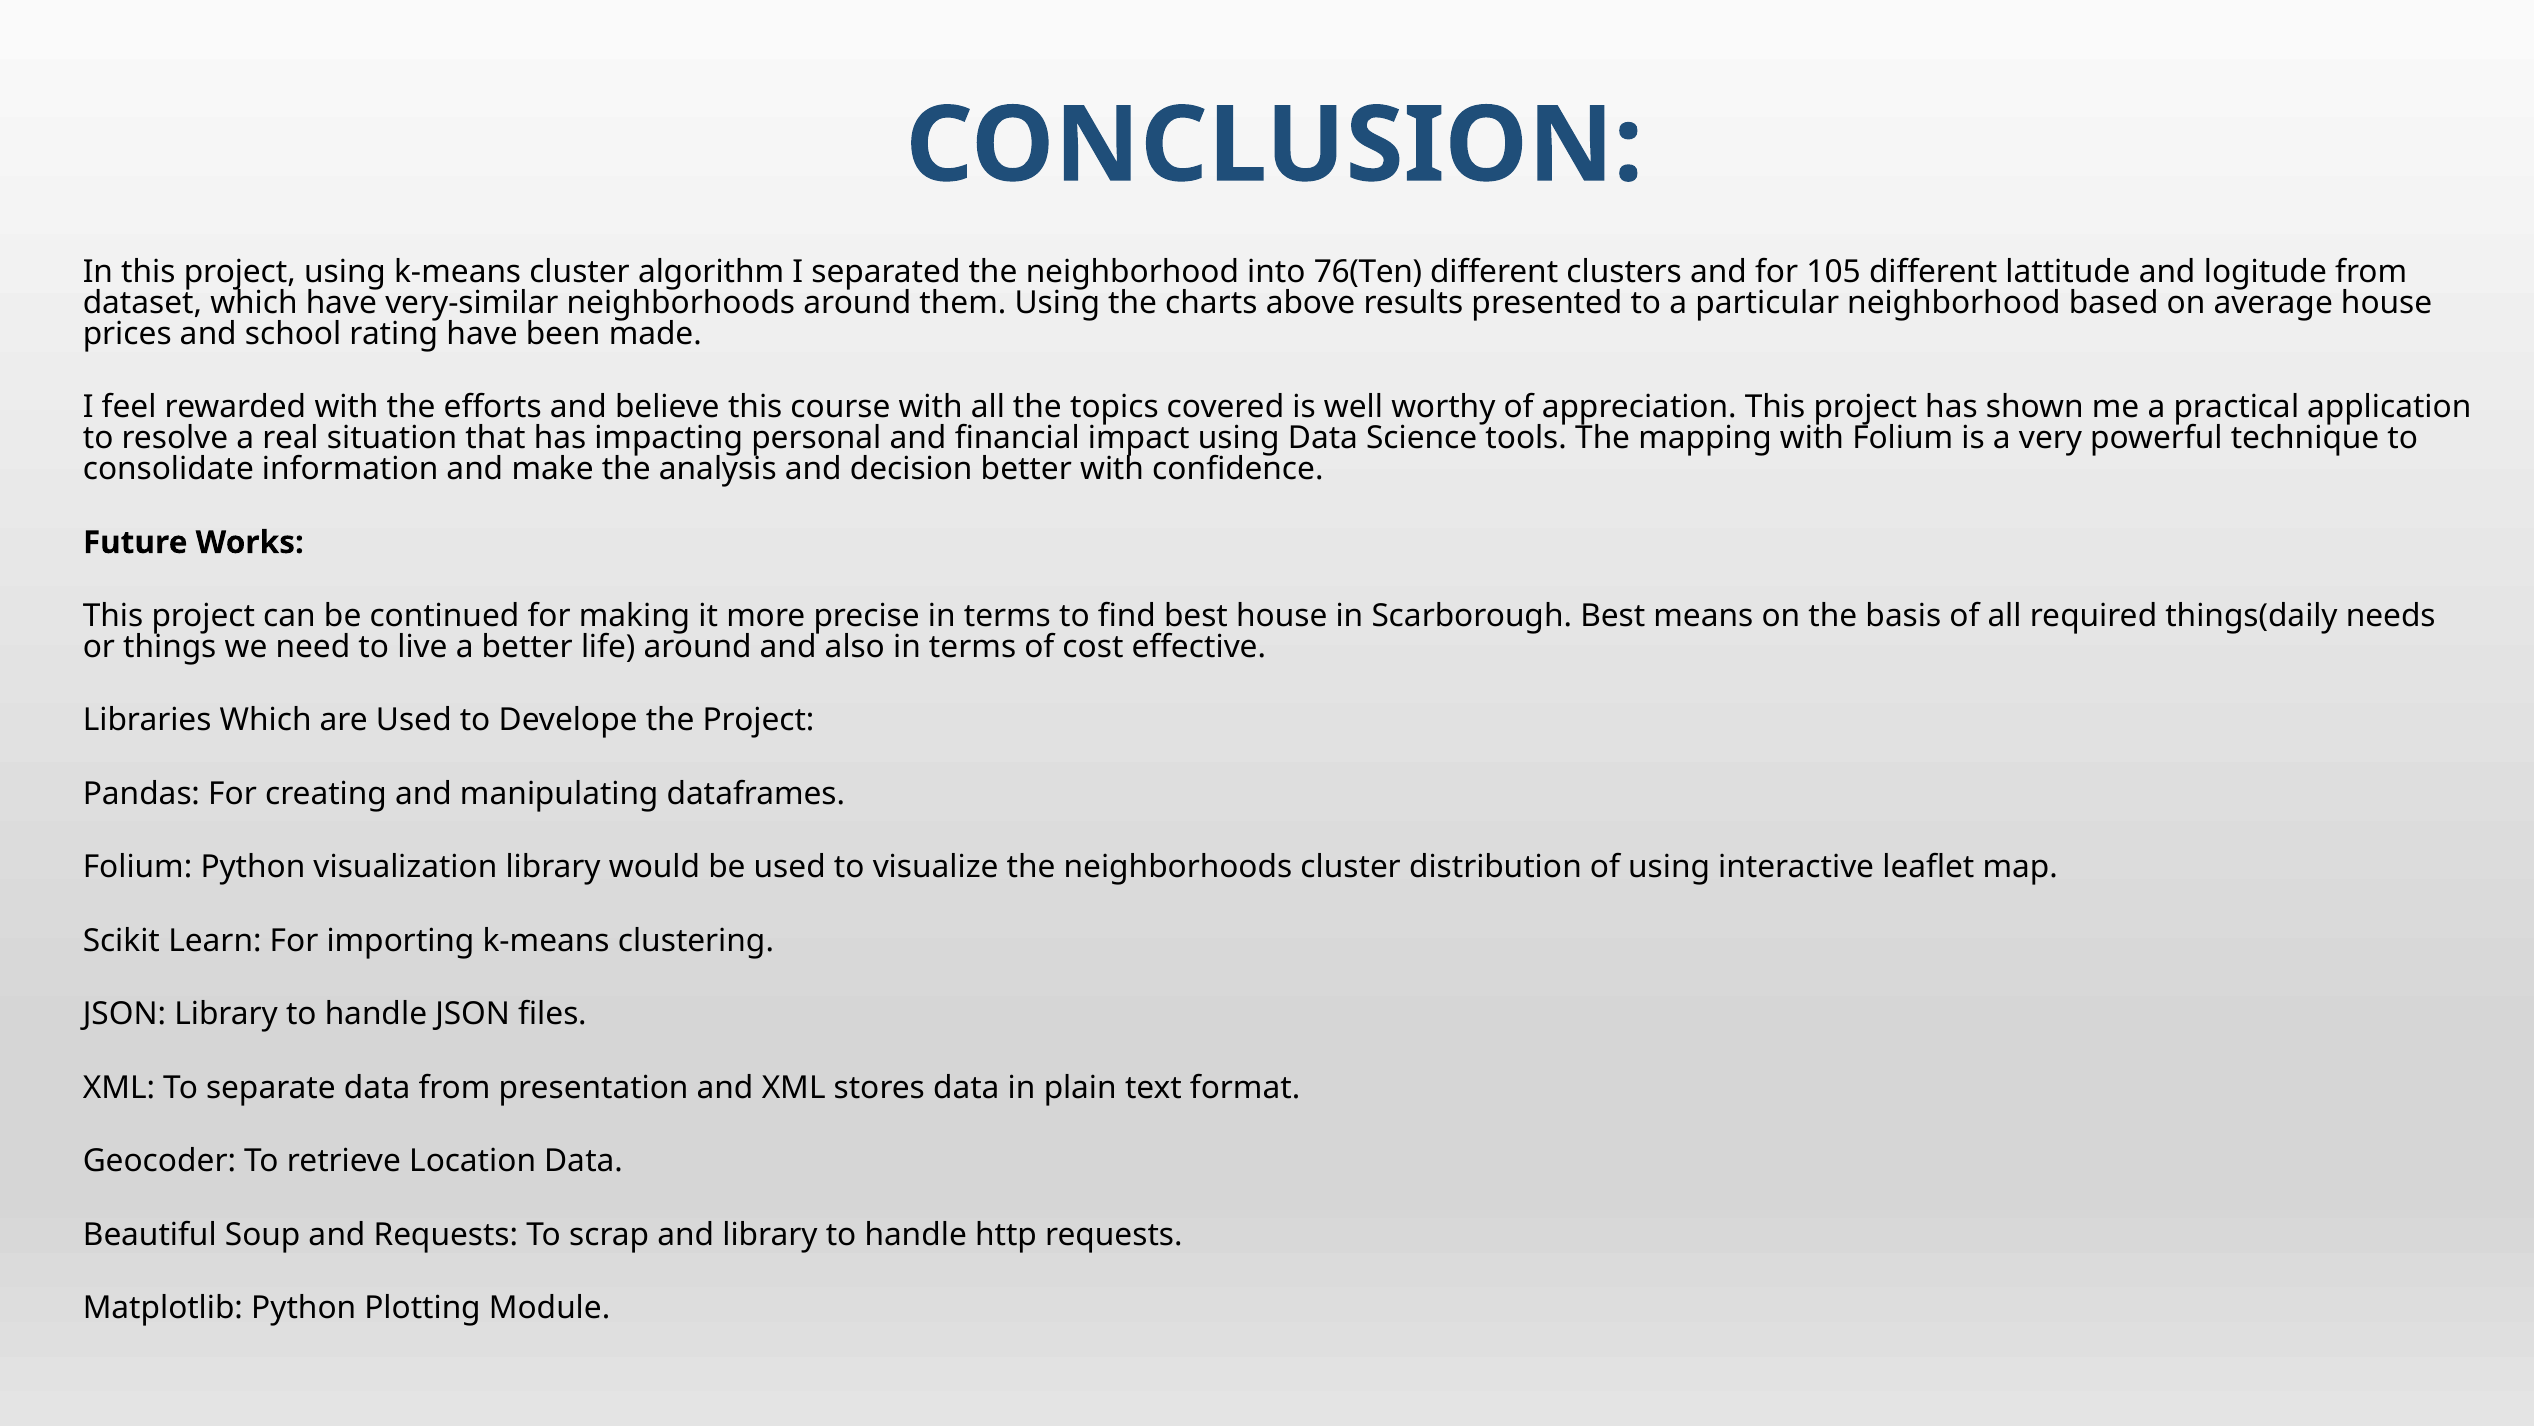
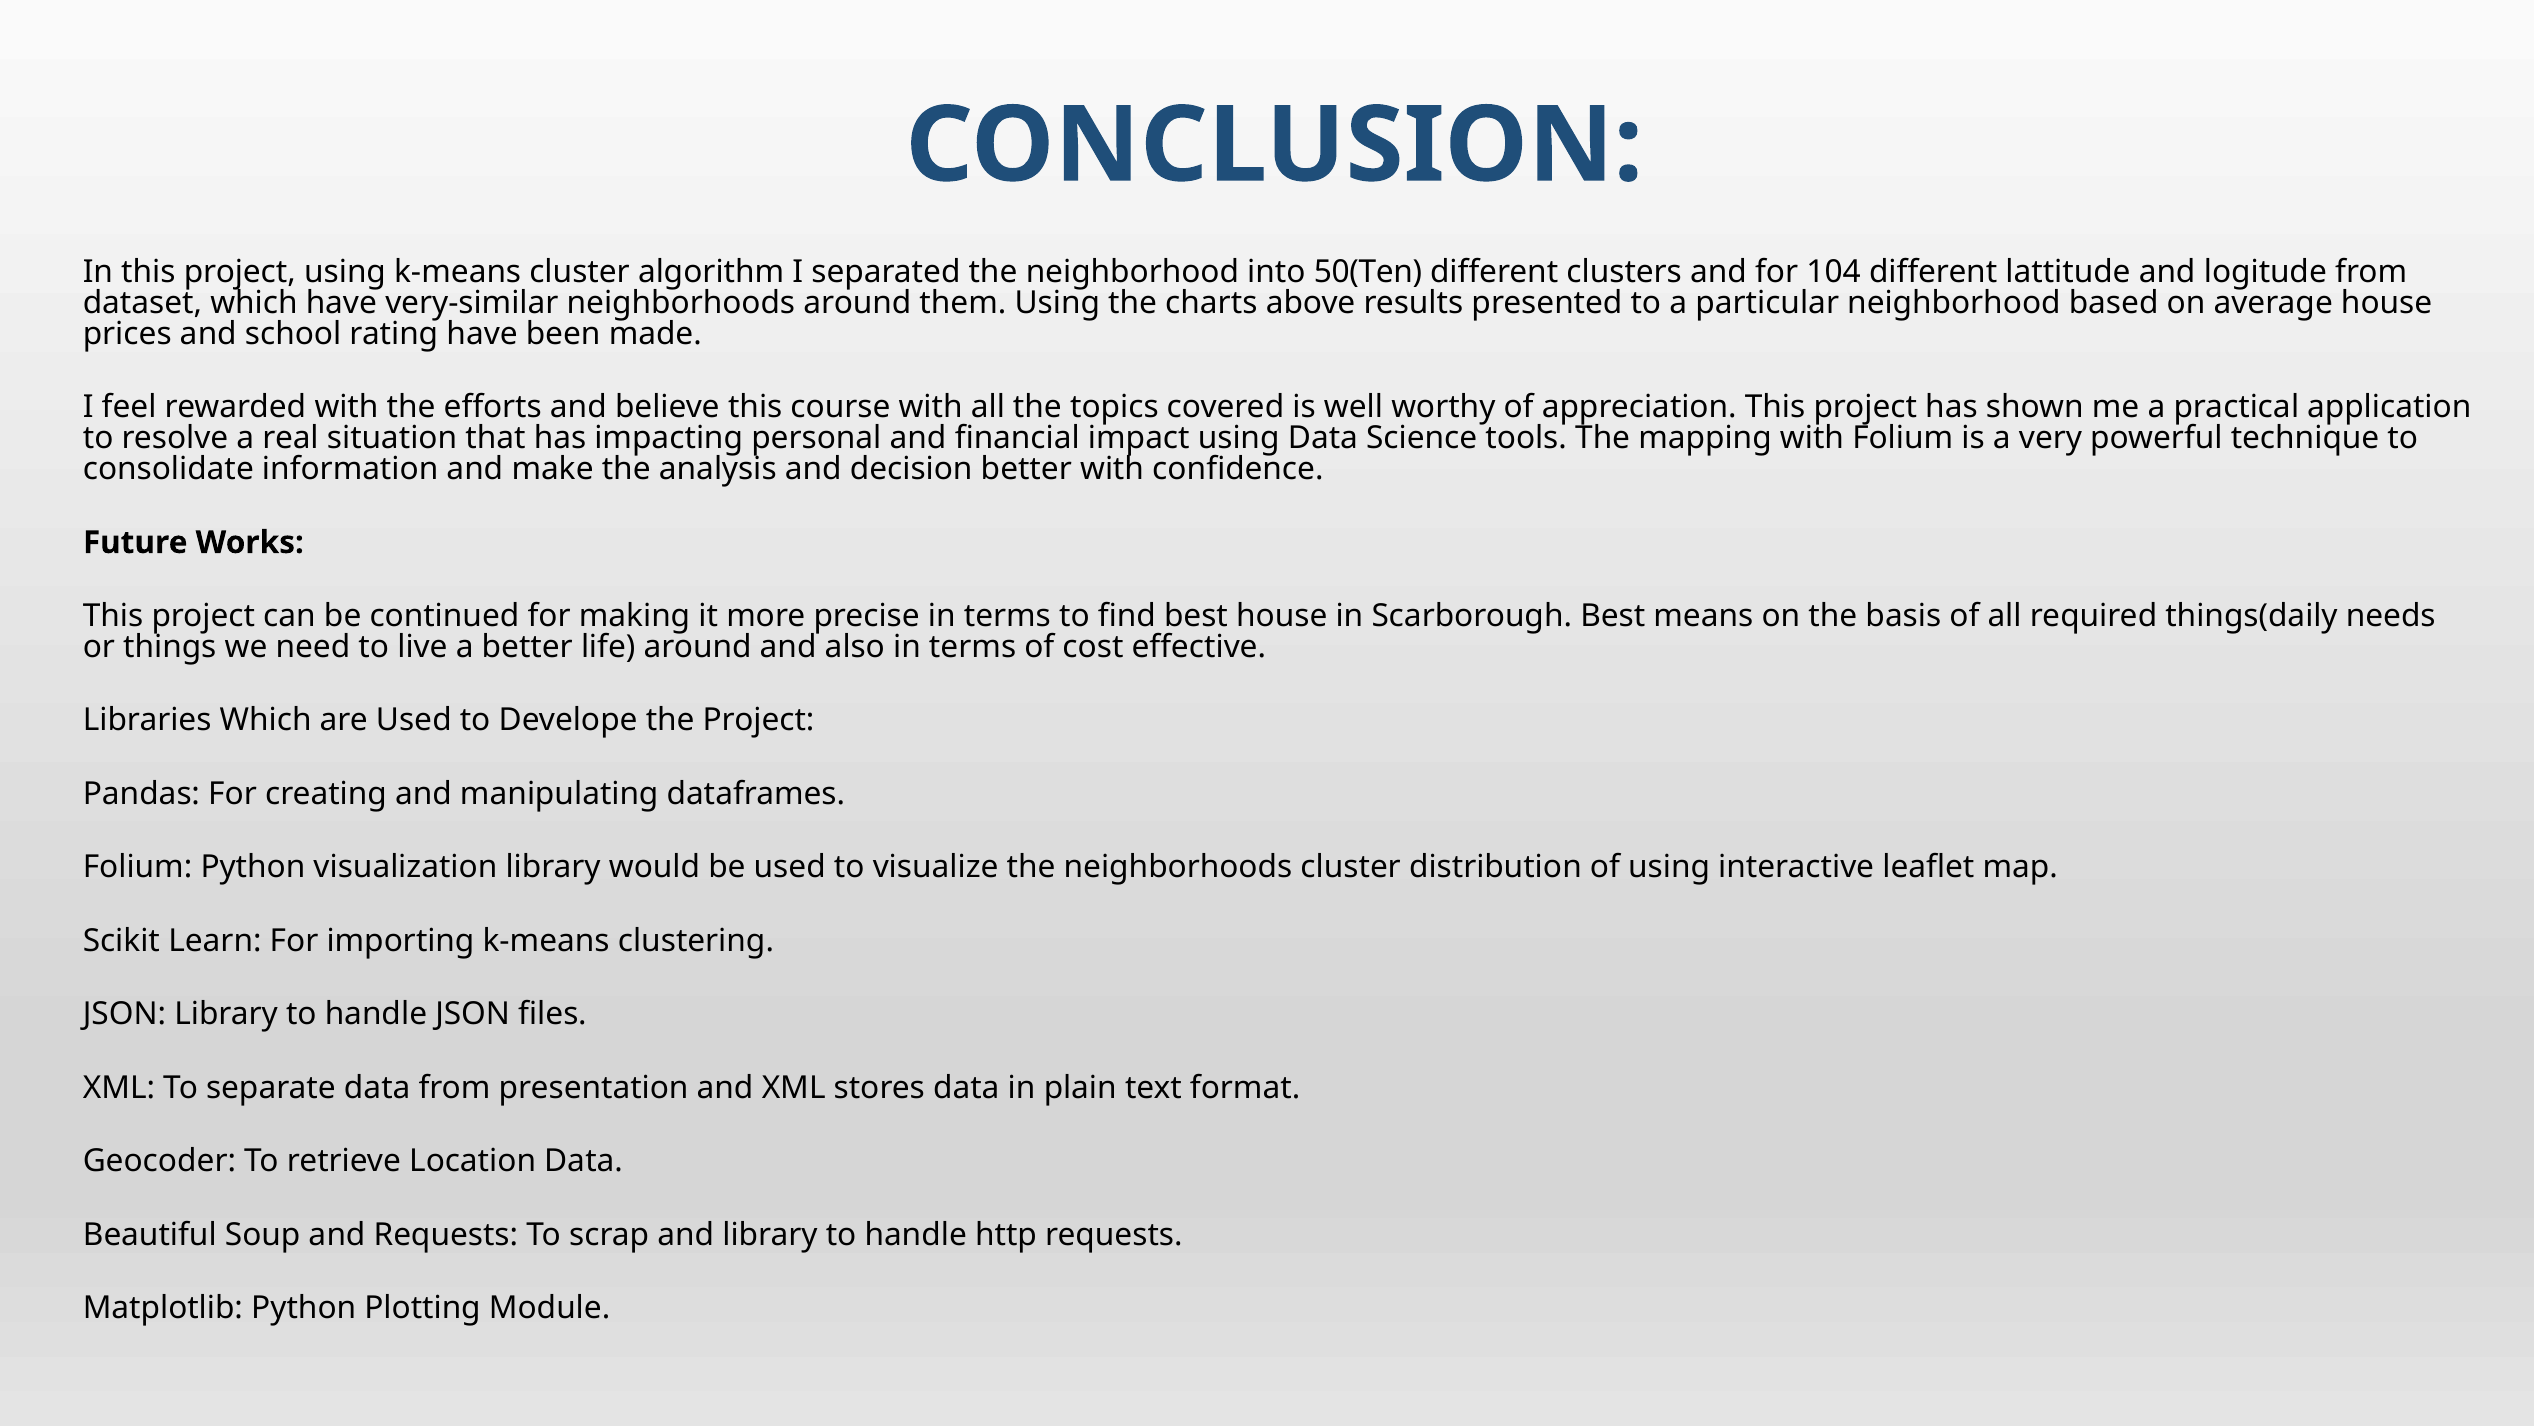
76(Ten: 76(Ten -> 50(Ten (1368, 272)
105: 105 -> 104 (1834, 272)
